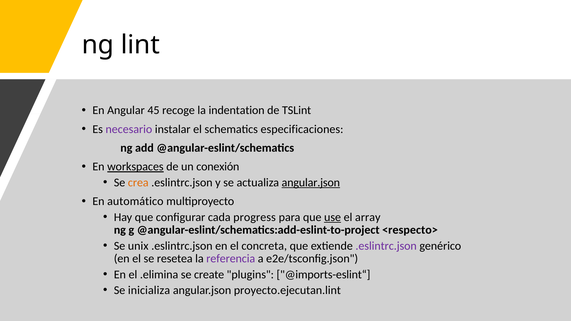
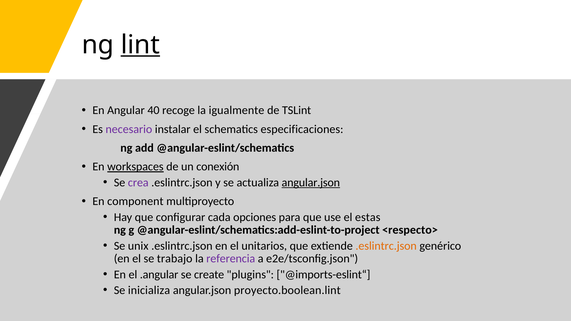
lint underline: none -> present (140, 45)
45: 45 -> 40 (153, 110)
indentation: indentation -> igualmente (236, 110)
crea colour: orange -> purple (138, 183)
automático: automático -> component (135, 201)
progress: progress -> opciones (255, 217)
use underline: present -> none (333, 217)
array: array -> estas (368, 217)
concreta: concreta -> unitarios (264, 246)
.eslintrc.json colour: purple -> orange (386, 246)
resetea: resetea -> trabajo (175, 259)
.elimina: .elimina -> .angular (159, 275)
proyecto.ejecutan.lint: proyecto.ejecutan.lint -> proyecto.boolean.lint (287, 290)
